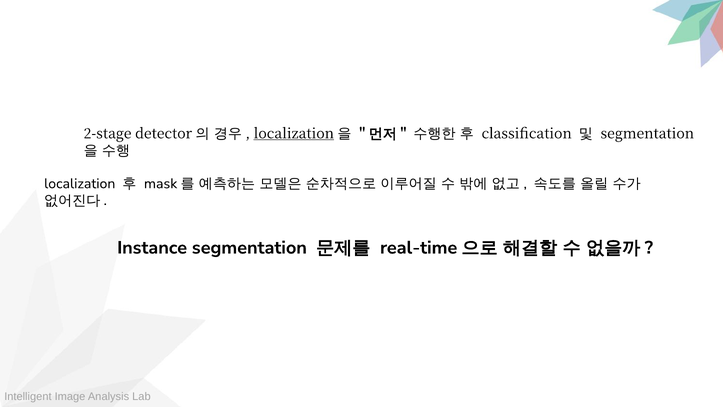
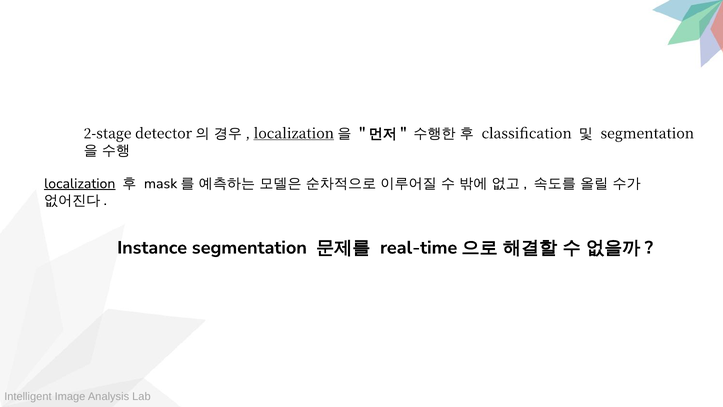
localization underline: none -> present (80, 183)
